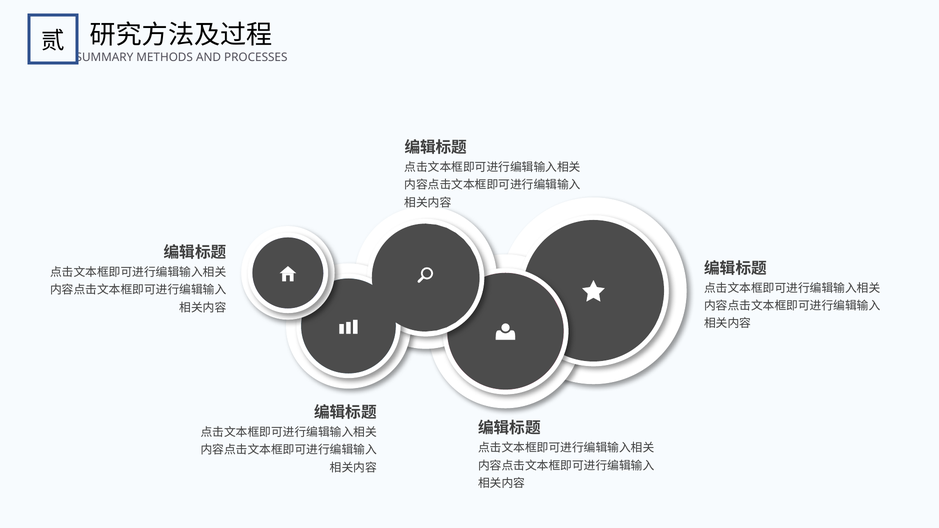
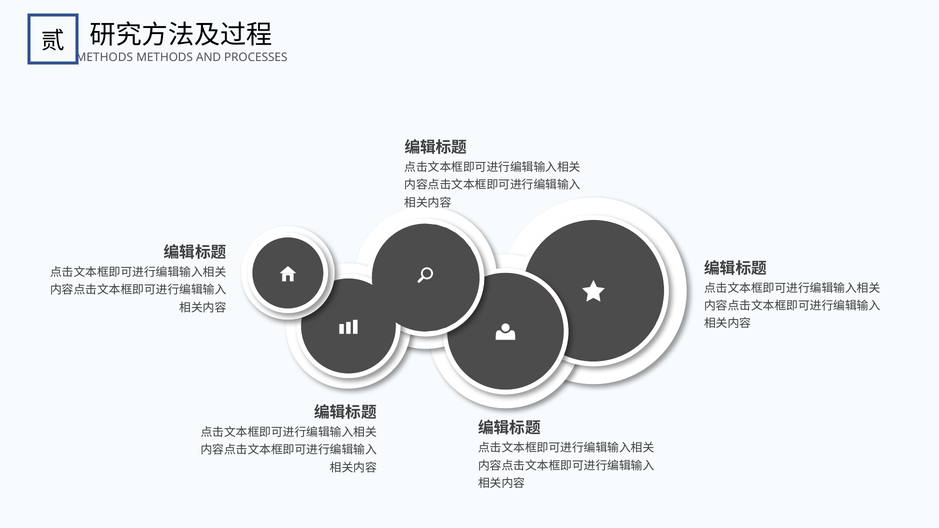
SUMMARY: SUMMARY -> METHODS (104, 57)
